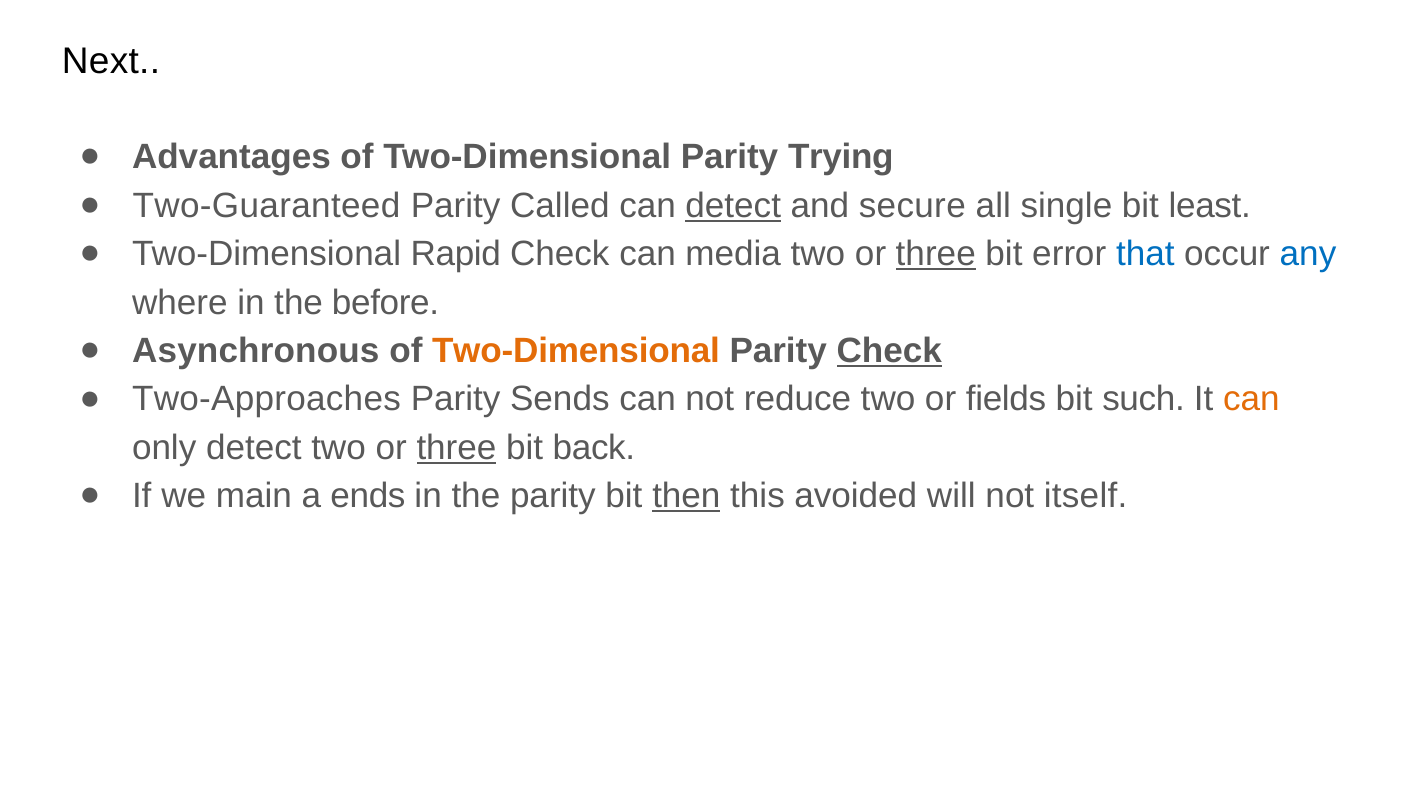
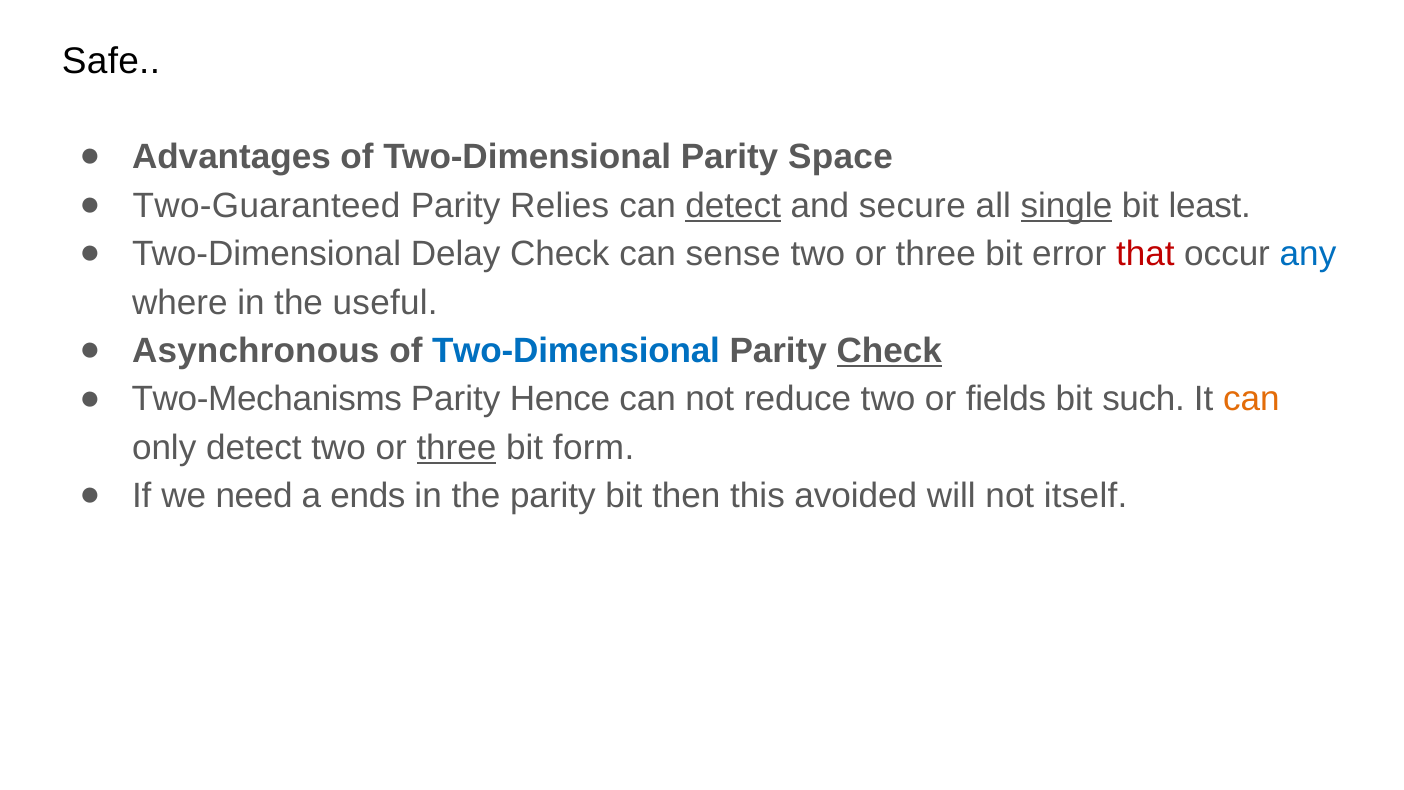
Next: Next -> Safe (111, 61)
Trying: Trying -> Space (840, 157)
Called: Called -> Relies (560, 206)
single underline: none -> present (1066, 206)
Rapid: Rapid -> Delay (456, 254)
media: media -> sense (733, 254)
three underline: present -> none (936, 254)
that colour: blue -> red (1145, 254)
before: before -> useful (385, 302)
Two-Dimensional colour: orange -> blue (576, 351)
Two-Approaches: Two-Approaches -> Two-Mechanisms (267, 399)
Sends: Sends -> Hence (560, 399)
back: back -> form (594, 448)
main: main -> need (254, 496)
then underline: present -> none (686, 496)
